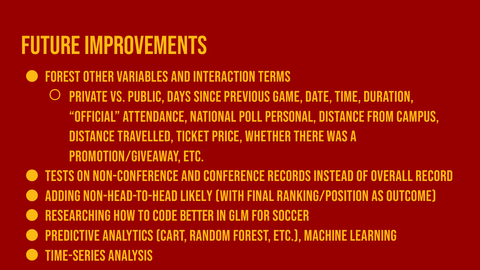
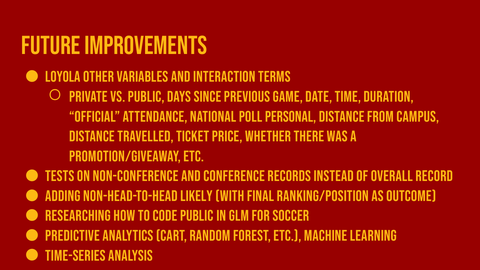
Forest: Forest -> Loyola (63, 77)
code better: better -> public (197, 216)
